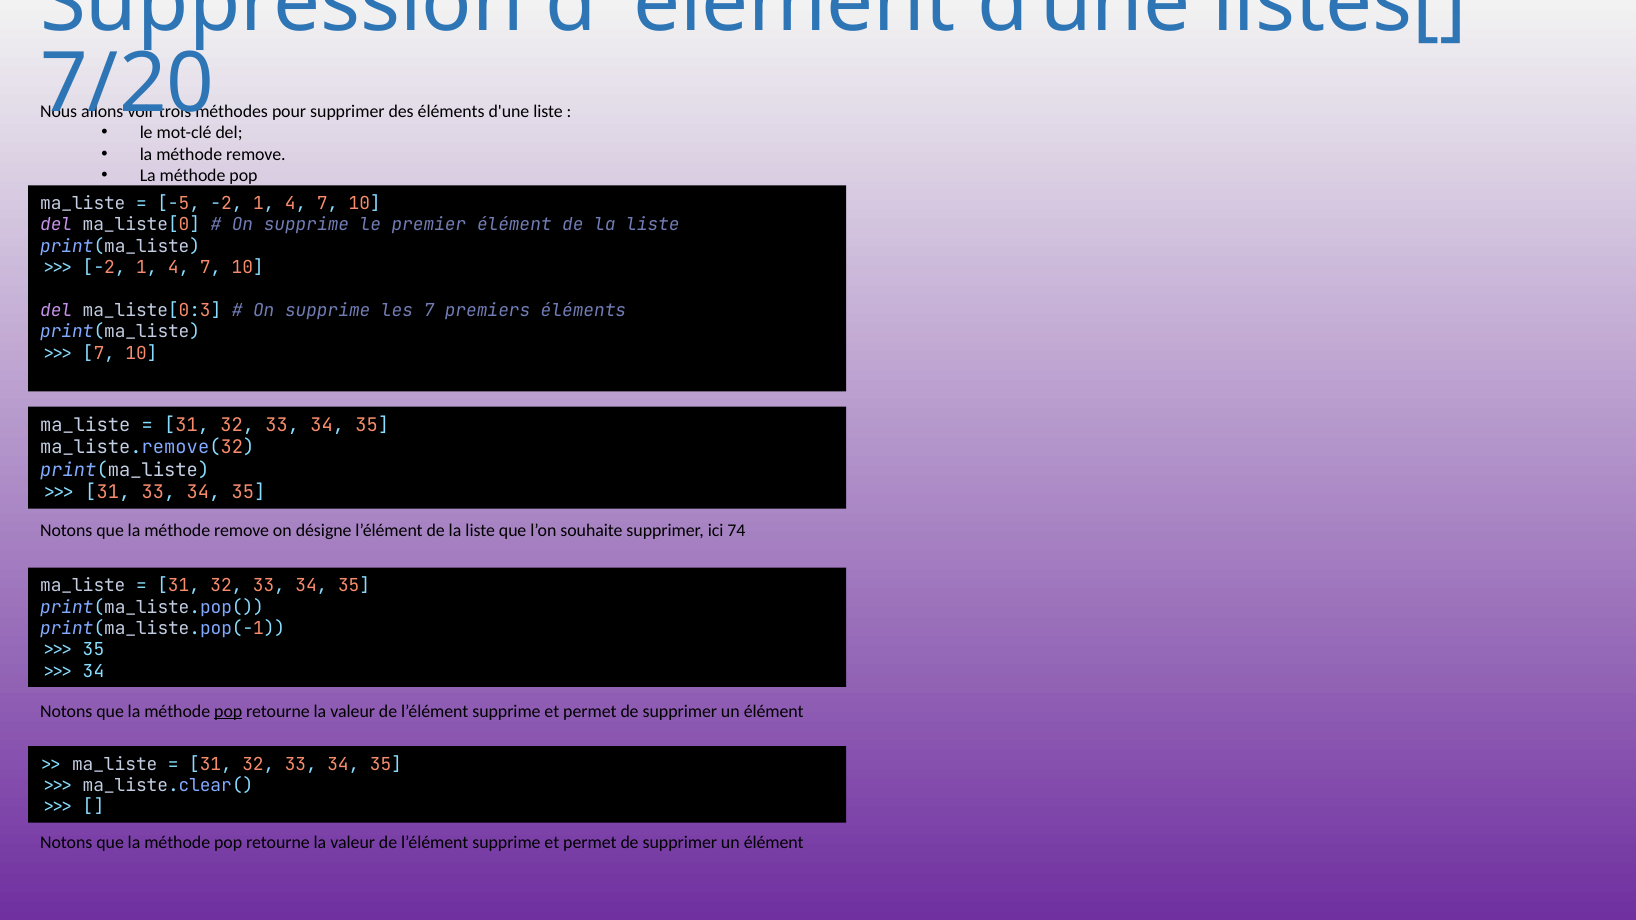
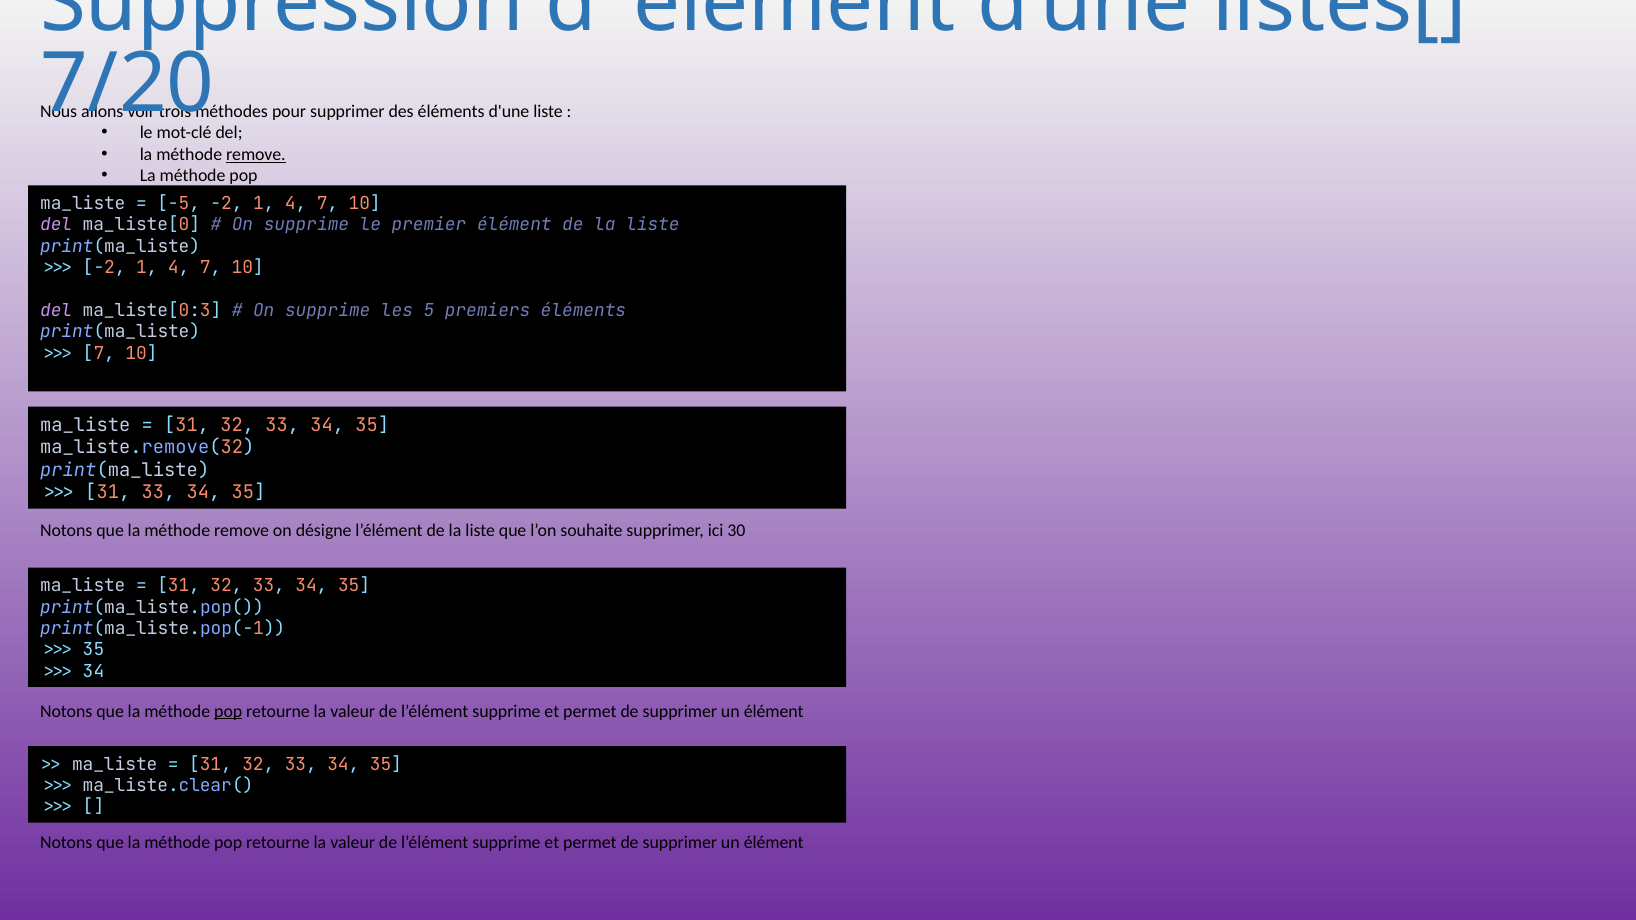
remove underline: none -> present (256, 154)
les 7: 7 -> 5 (429, 311)
74: 74 -> 30 (736, 531)
